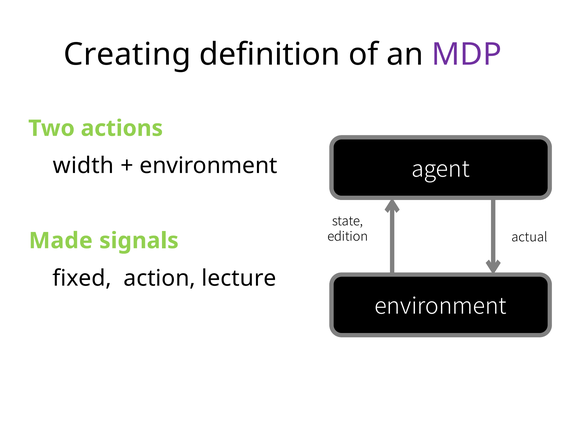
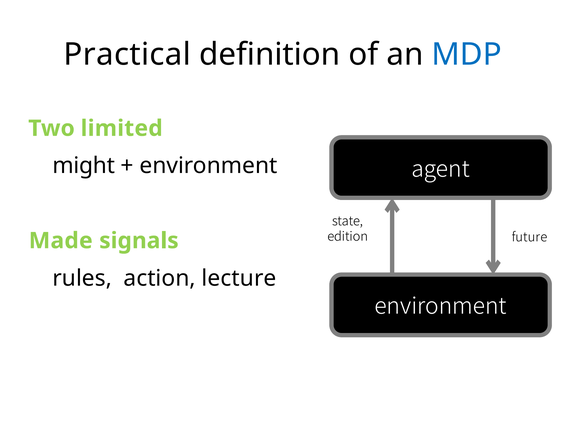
Creating: Creating -> Practical (127, 55)
MDP colour: purple -> blue (467, 55)
actions: actions -> limited (122, 128)
width: width -> might (84, 166)
actual: actual -> future (529, 237)
fixed: fixed -> rules (82, 278)
